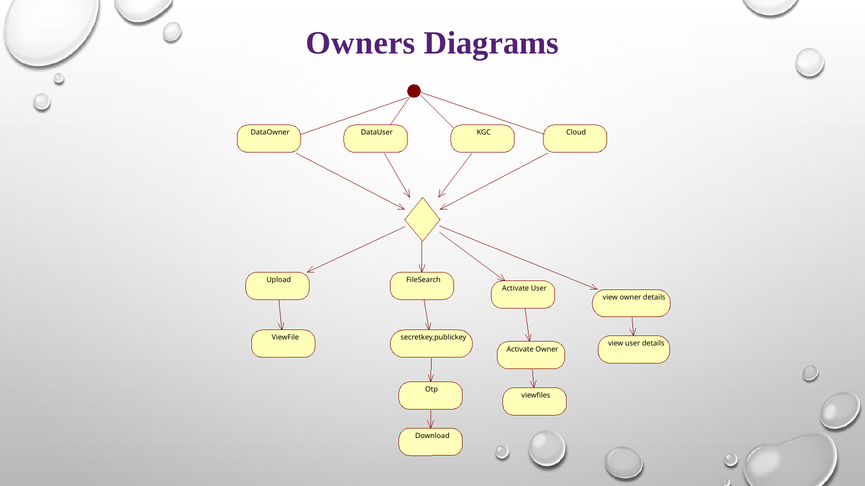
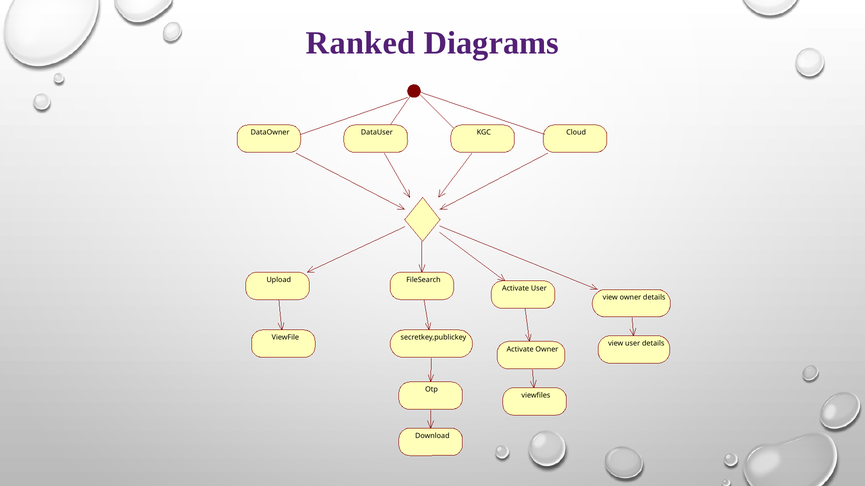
Owners: Owners -> Ranked (361, 43)
